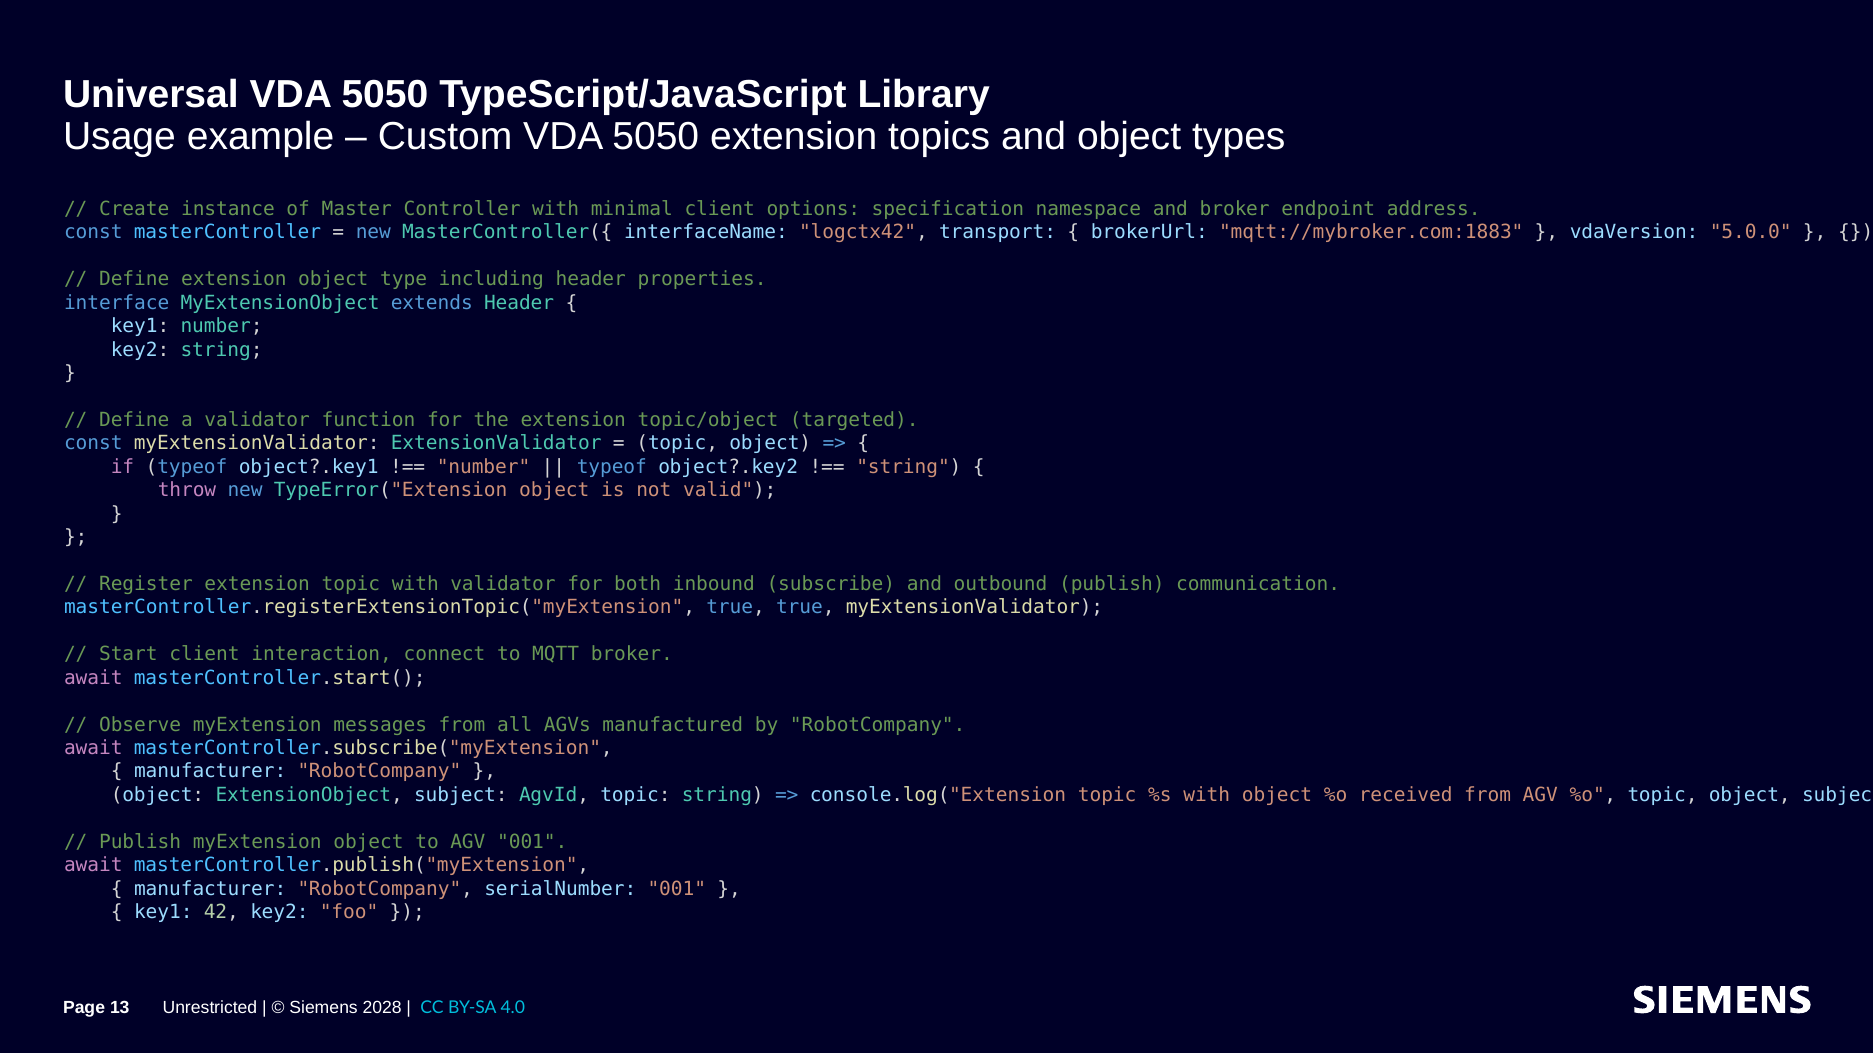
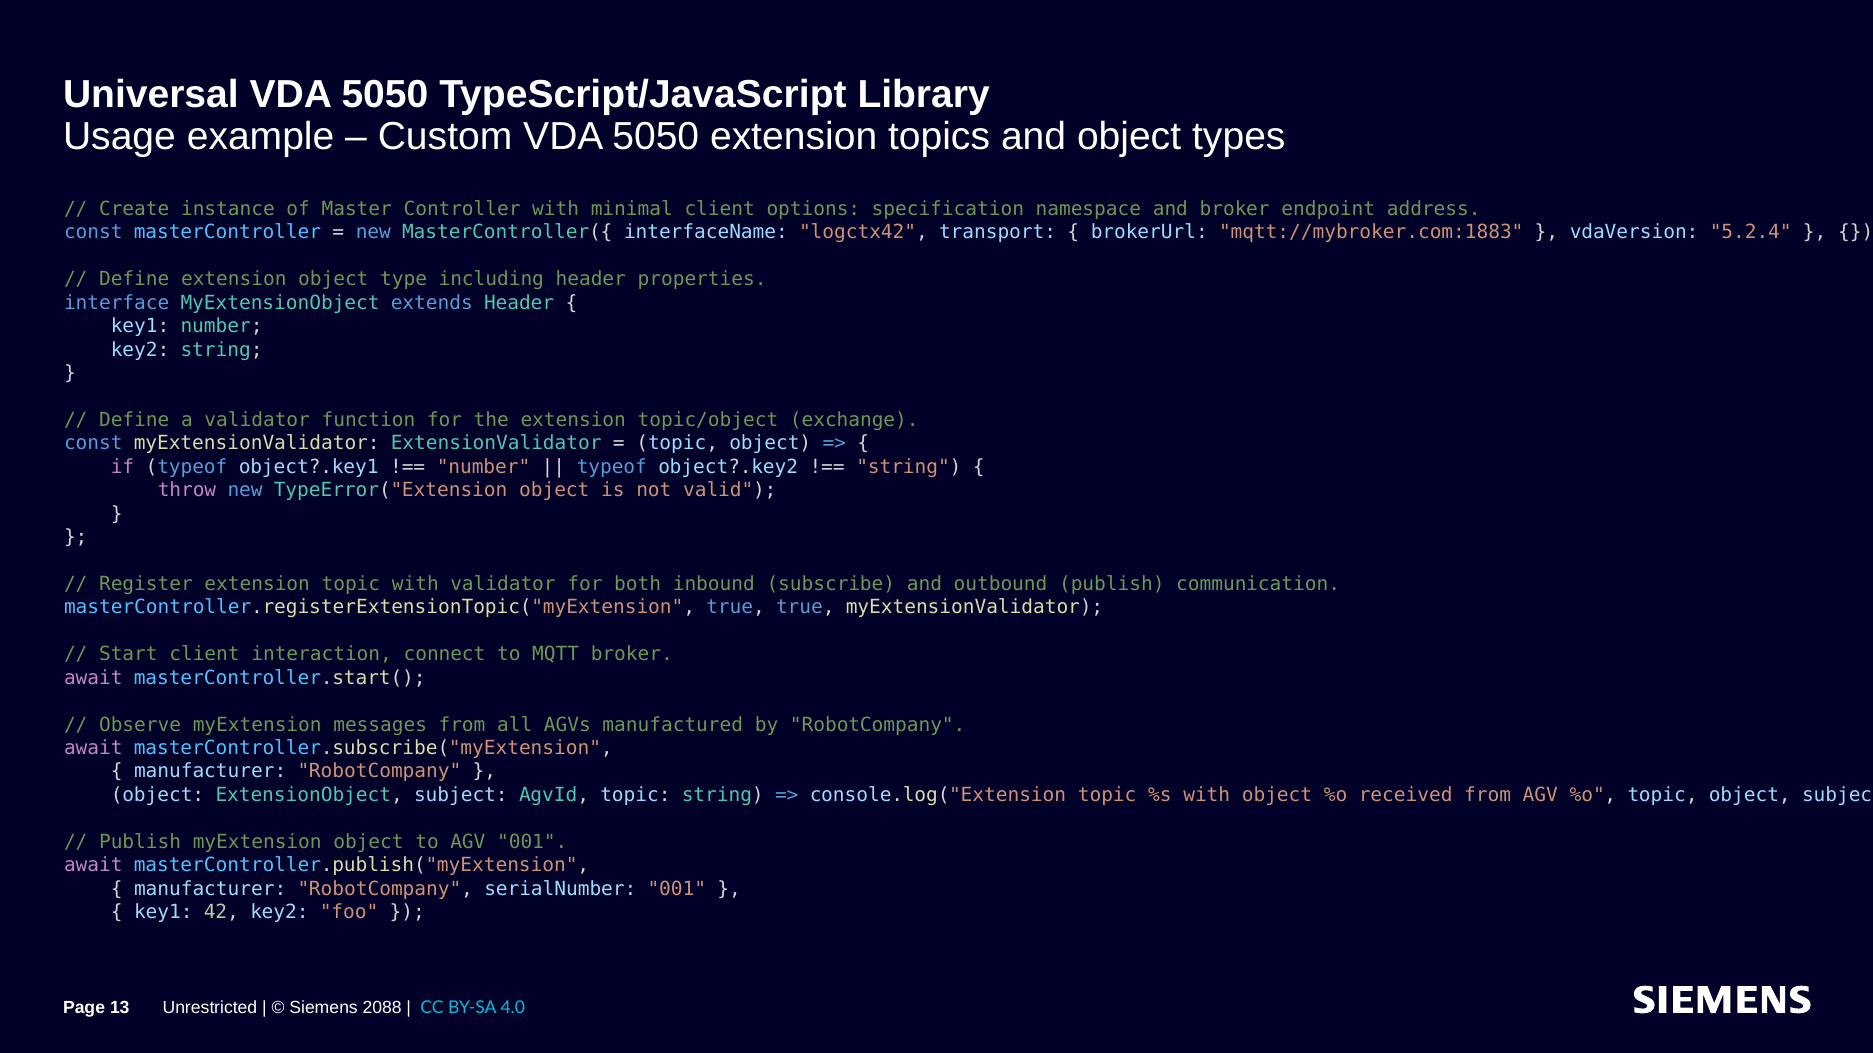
5.0.0: 5.0.0 -> 5.2.4 (1751, 233)
targeted: targeted -> exchange (854, 420)
2028: 2028 -> 2088 (382, 1008)
